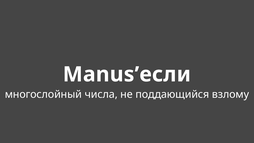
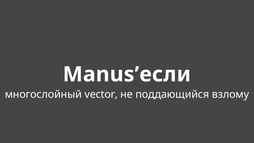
числа: числа -> vector (101, 94)
